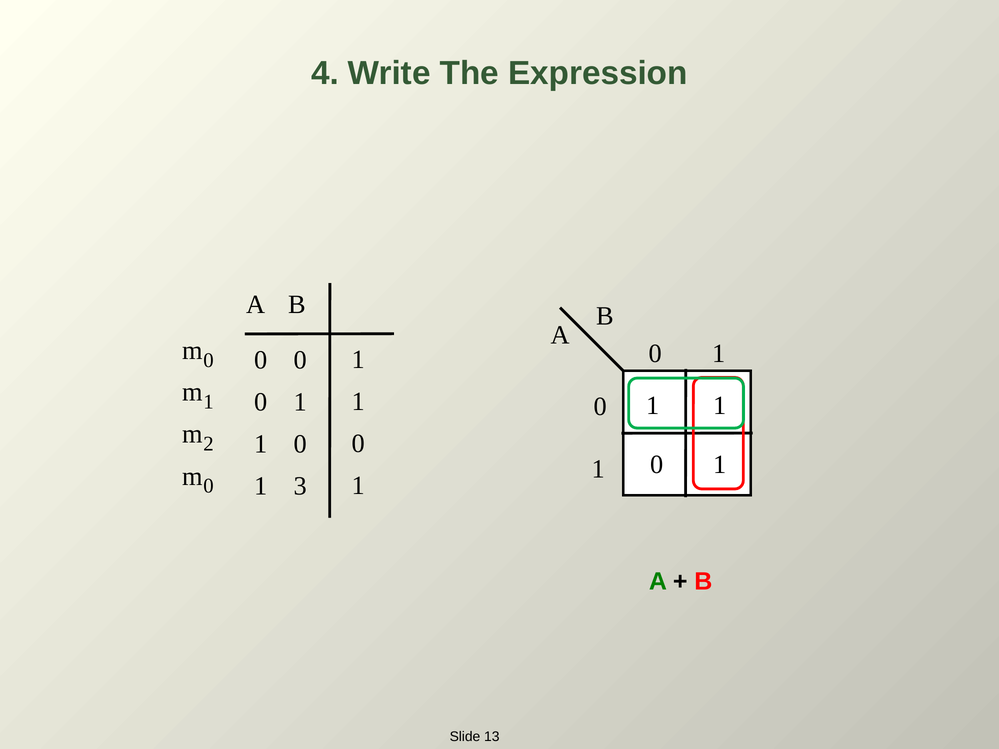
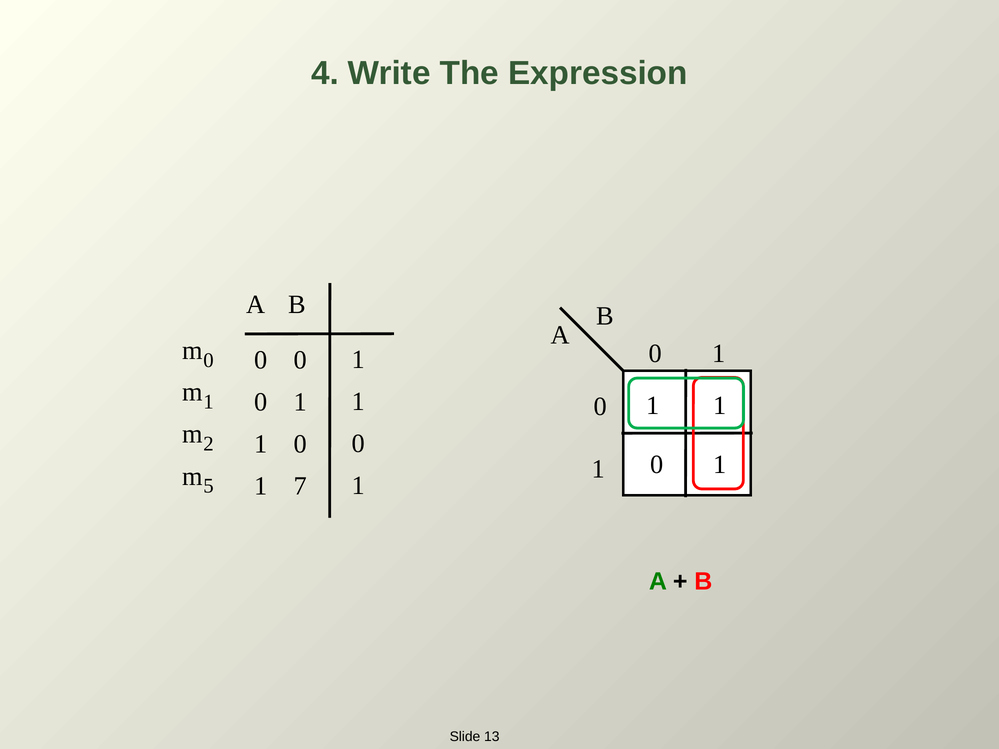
0: 0 -> 5 (208, 486)
3: 3 -> 7 (300, 486)
